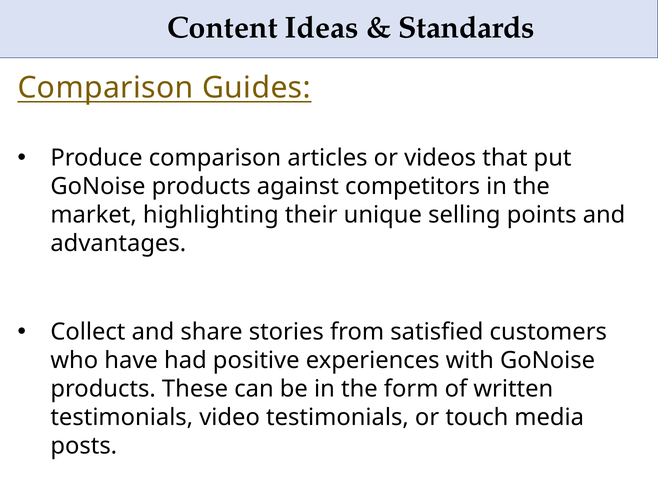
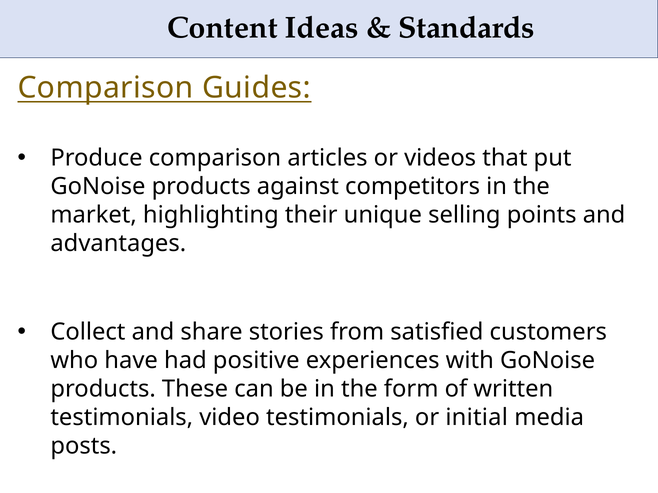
touch: touch -> initial (477, 418)
